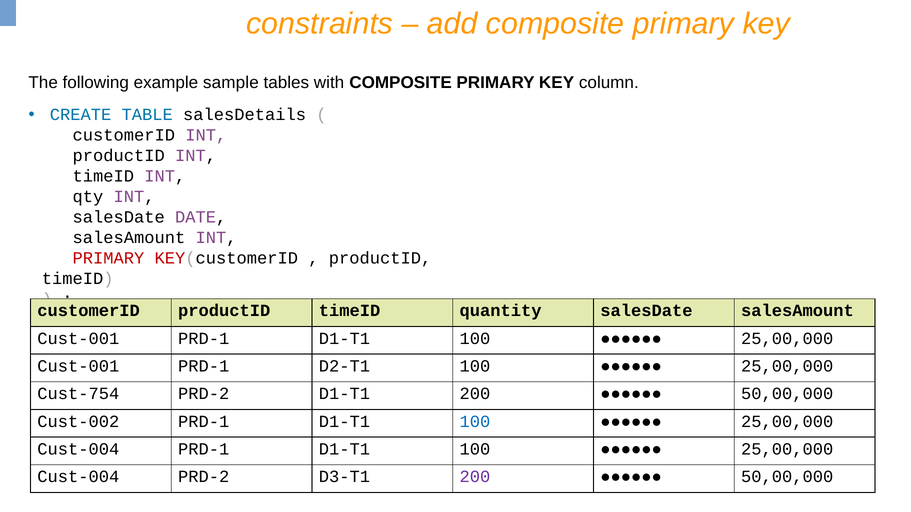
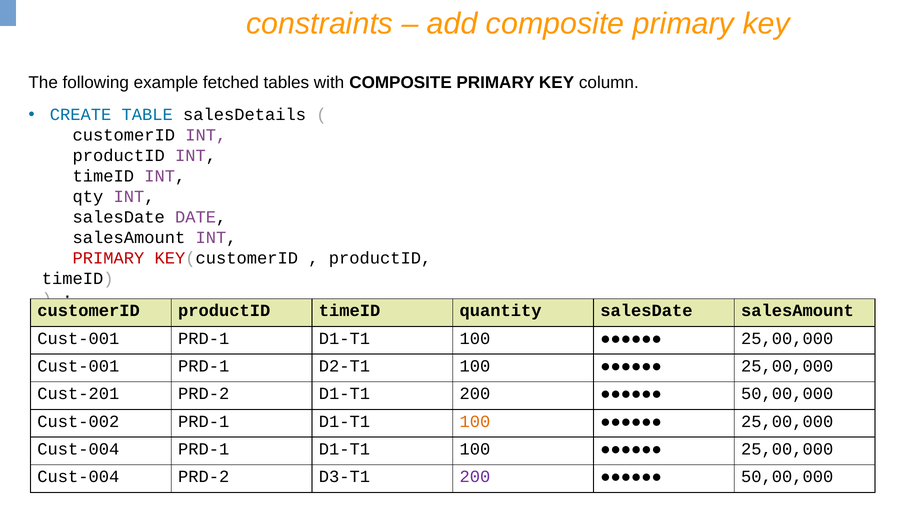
sample: sample -> fetched (231, 83)
Cust-754: Cust-754 -> Cust-201 (78, 394)
100 colour: blue -> orange (475, 422)
